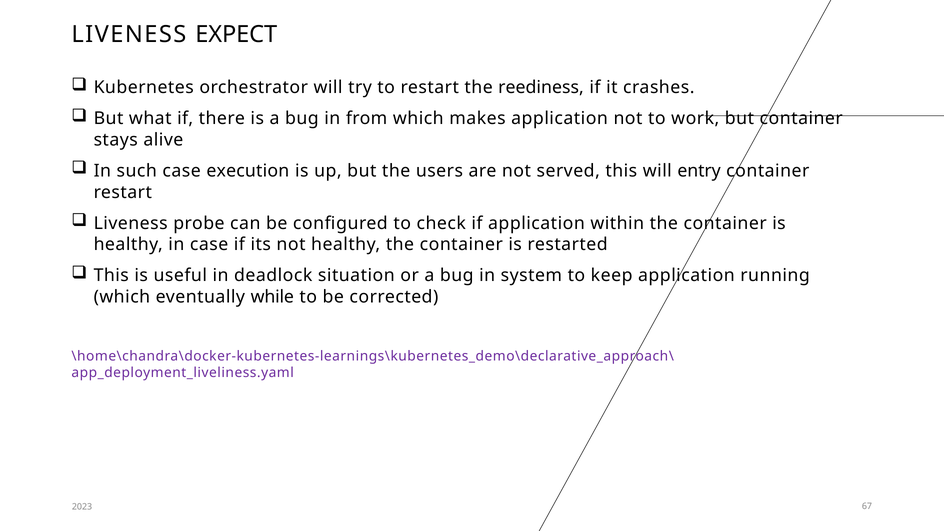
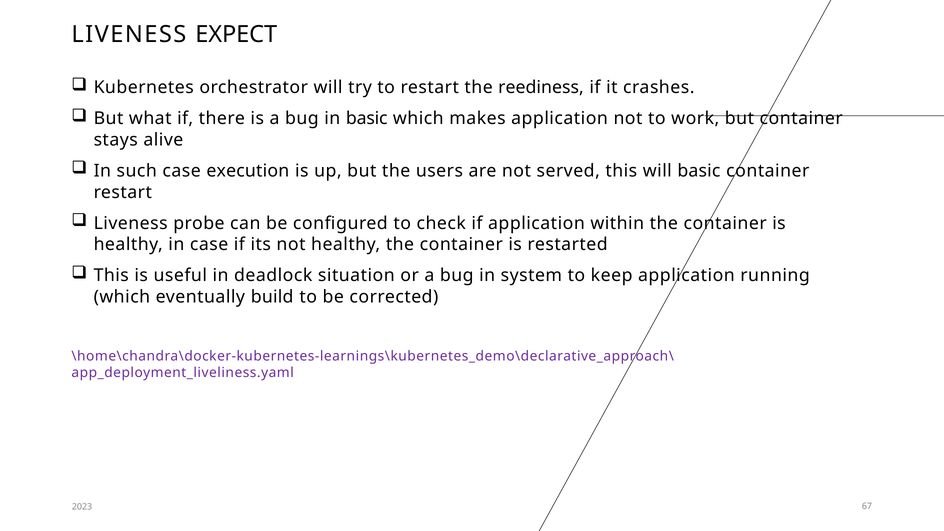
in from: from -> basic (367, 119)
will entry: entry -> basic (699, 171)
while: while -> build (272, 297)
